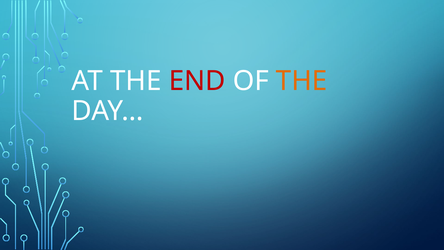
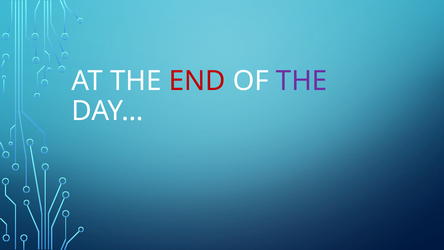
THE colour: orange -> purple (302, 81)
